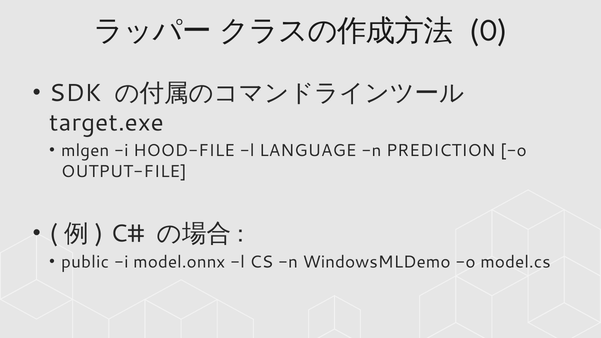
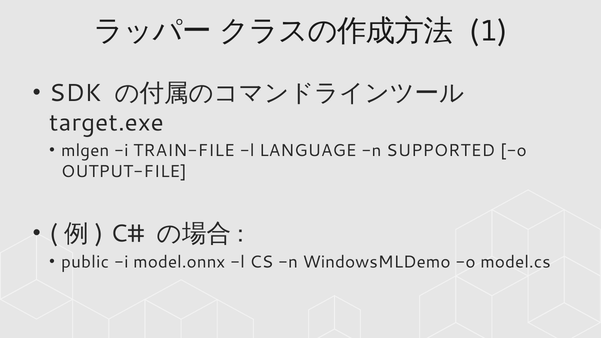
0: 0 -> 1 (488, 31)
HOOD-FILE: HOOD-FILE -> TRAIN-FILE (184, 151)
PREDICTION: PREDICTION -> SUPPORTED (441, 151)
